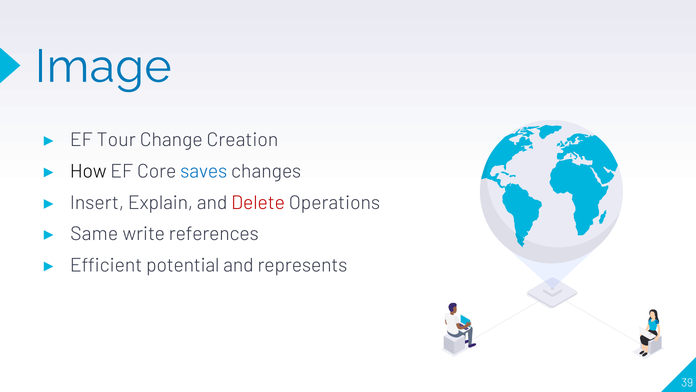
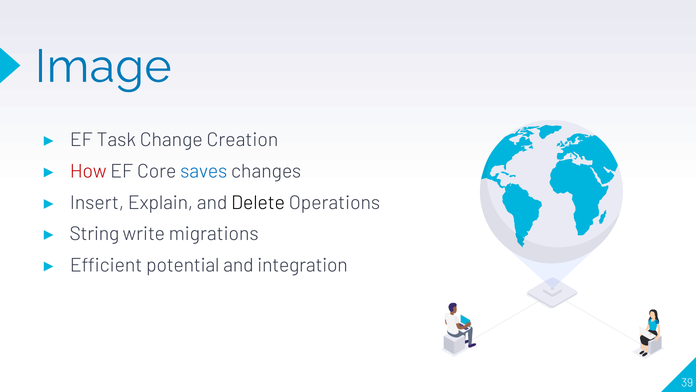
Tour: Tour -> Task (116, 140)
How colour: black -> red (88, 171)
Delete colour: red -> black (258, 202)
Same: Same -> String (94, 234)
references: references -> migrations (214, 234)
represents: represents -> integration (303, 265)
